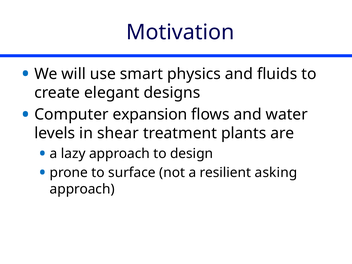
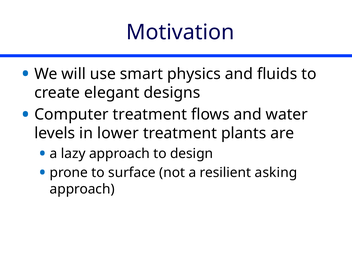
Computer expansion: expansion -> treatment (150, 115)
shear: shear -> lower (118, 133)
